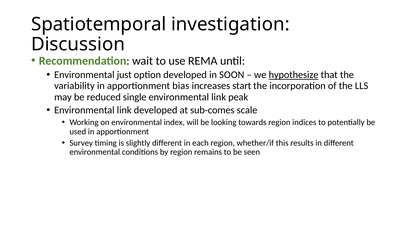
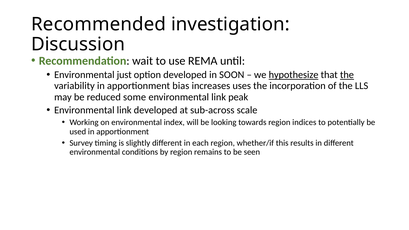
Spatiotemporal: Spatiotemporal -> Recommended (99, 24)
the underline: none -> present (347, 75)
start: start -> uses (242, 86)
single: single -> some (135, 97)
sub-comes: sub-comes -> sub-across (212, 110)
